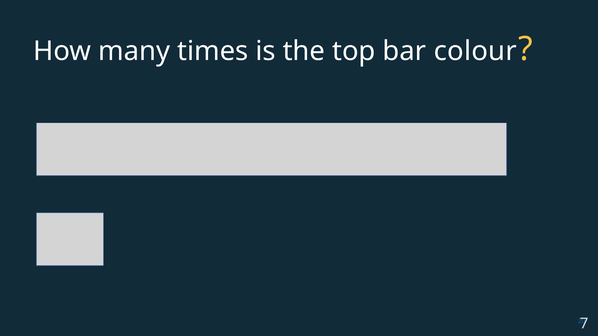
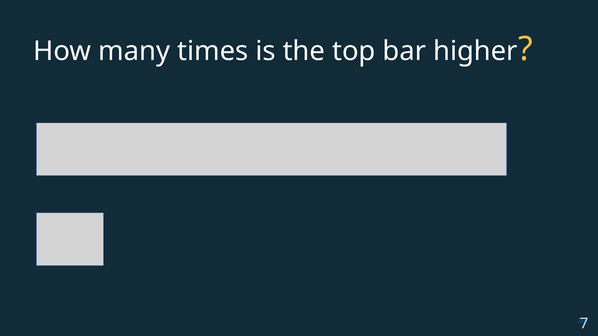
colour: colour -> higher (475, 51)
